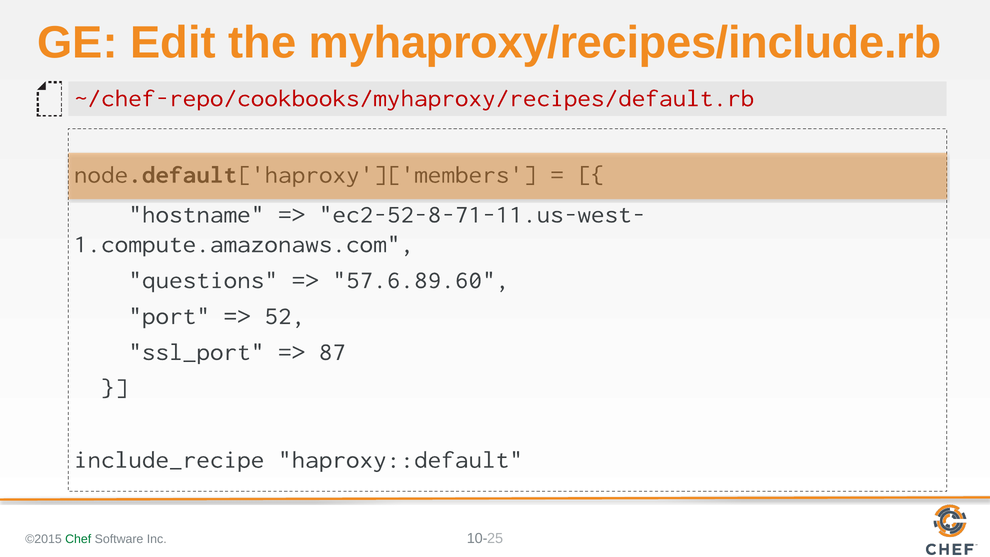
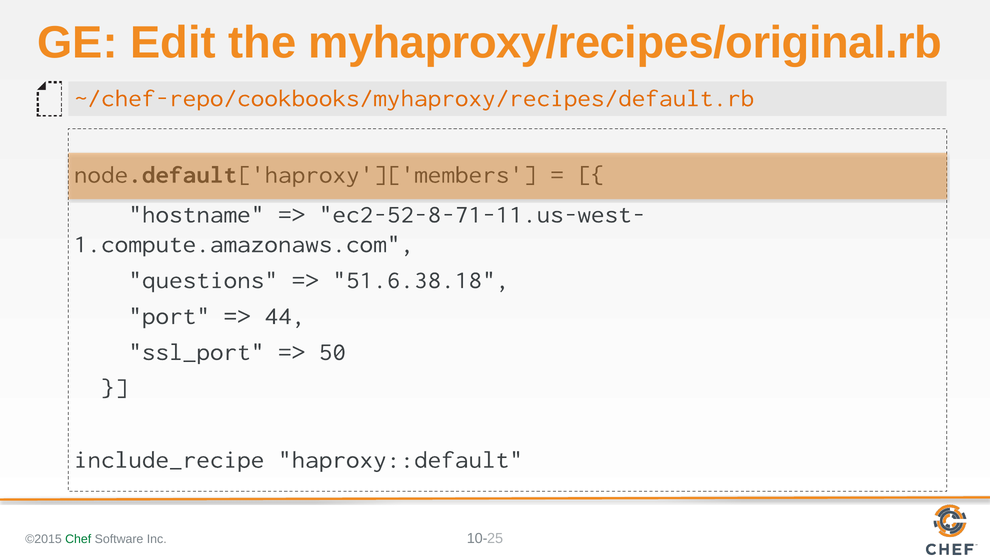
myhaproxy/recipes/include.rb: myhaproxy/recipes/include.rb -> myhaproxy/recipes/original.rb (625, 43)
~/chef-repo/cookbooks/myhaproxy/recipes/default.rb colour: red -> orange (414, 98)
57.6.89.60: 57.6.89.60 -> 51.6.38.18 (421, 280)
52: 52 -> 44 (285, 316)
87: 87 -> 50 (332, 352)
